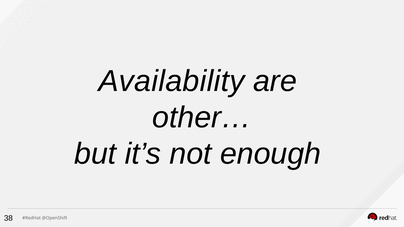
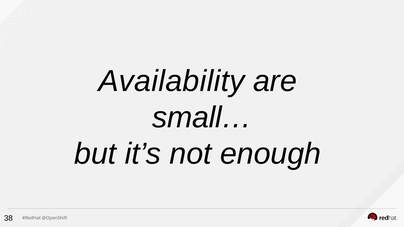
other…: other… -> small… (202, 118)
